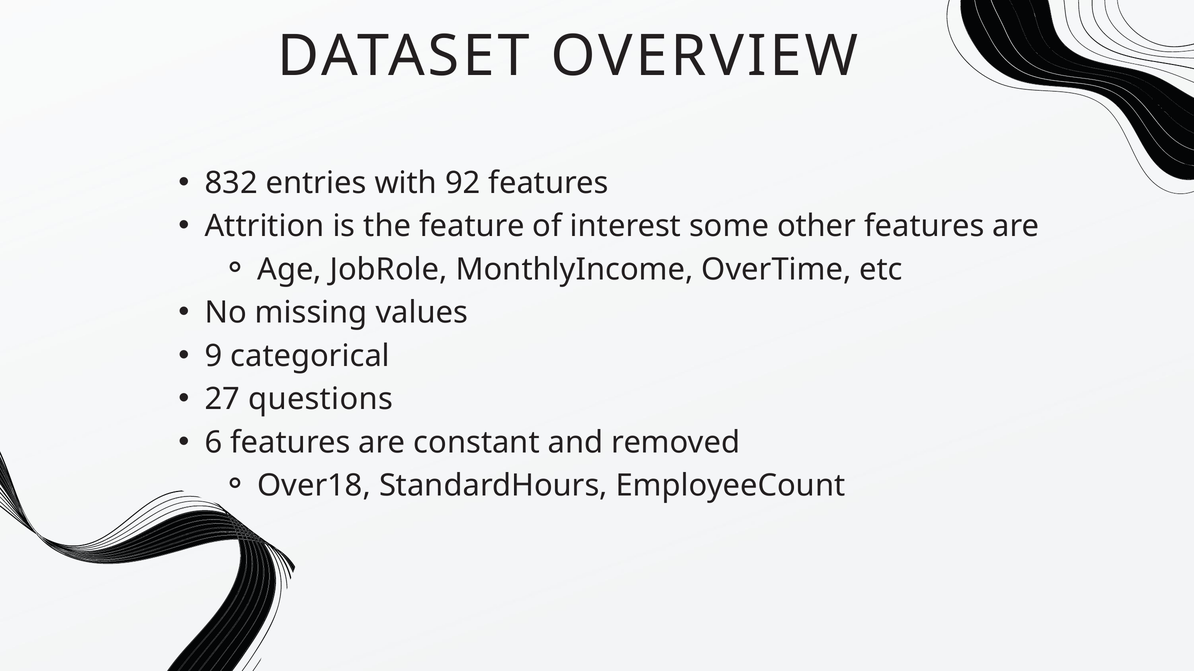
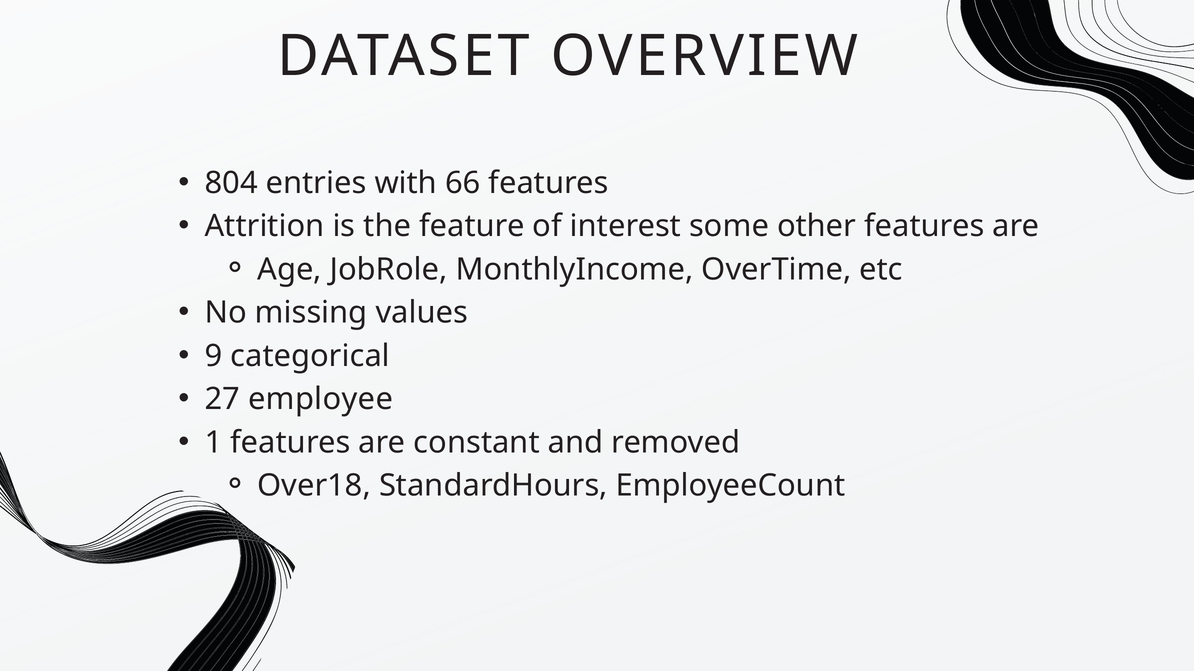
832: 832 -> 804 (231, 183)
92: 92 -> 66 (463, 183)
questions: questions -> employee (321, 400)
6: 6 -> 1 (214, 443)
